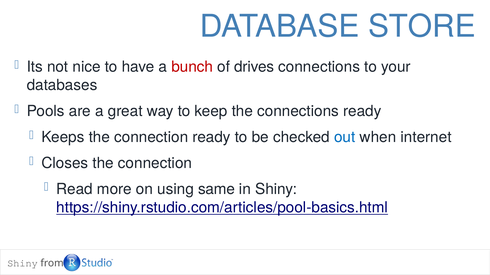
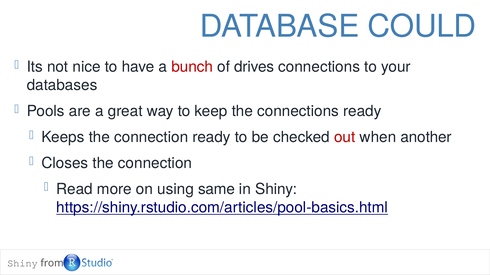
STORE: STORE -> COULD (422, 26)
out colour: blue -> red (345, 137)
internet: internet -> another (426, 137)
